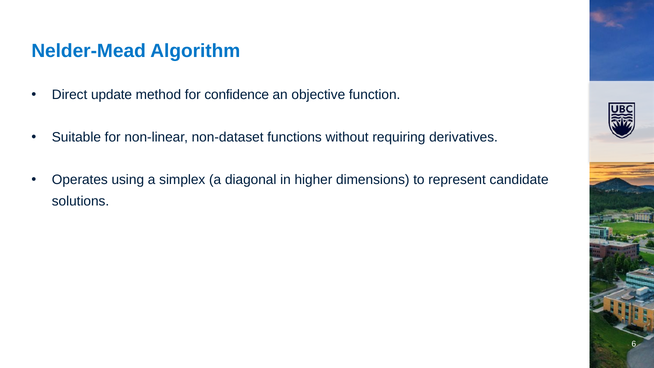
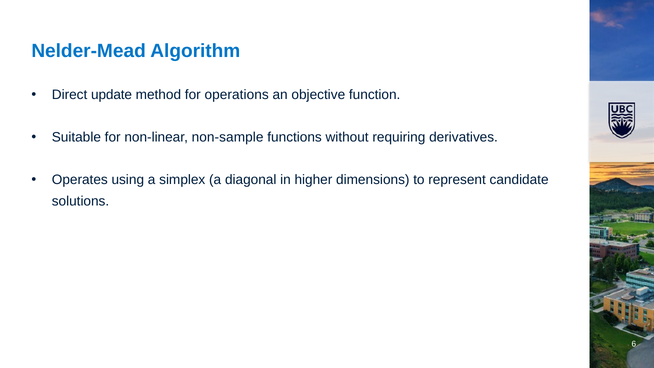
confidence: confidence -> operations (237, 95)
non-dataset: non-dataset -> non-sample (228, 137)
